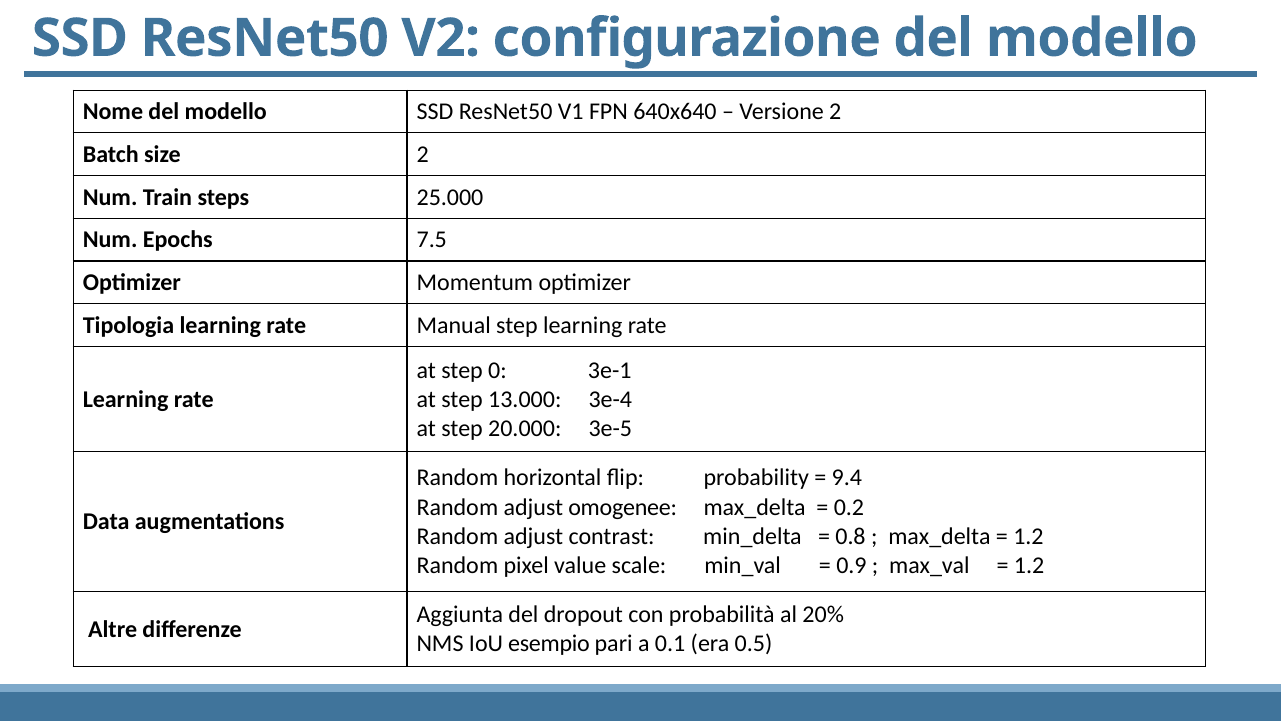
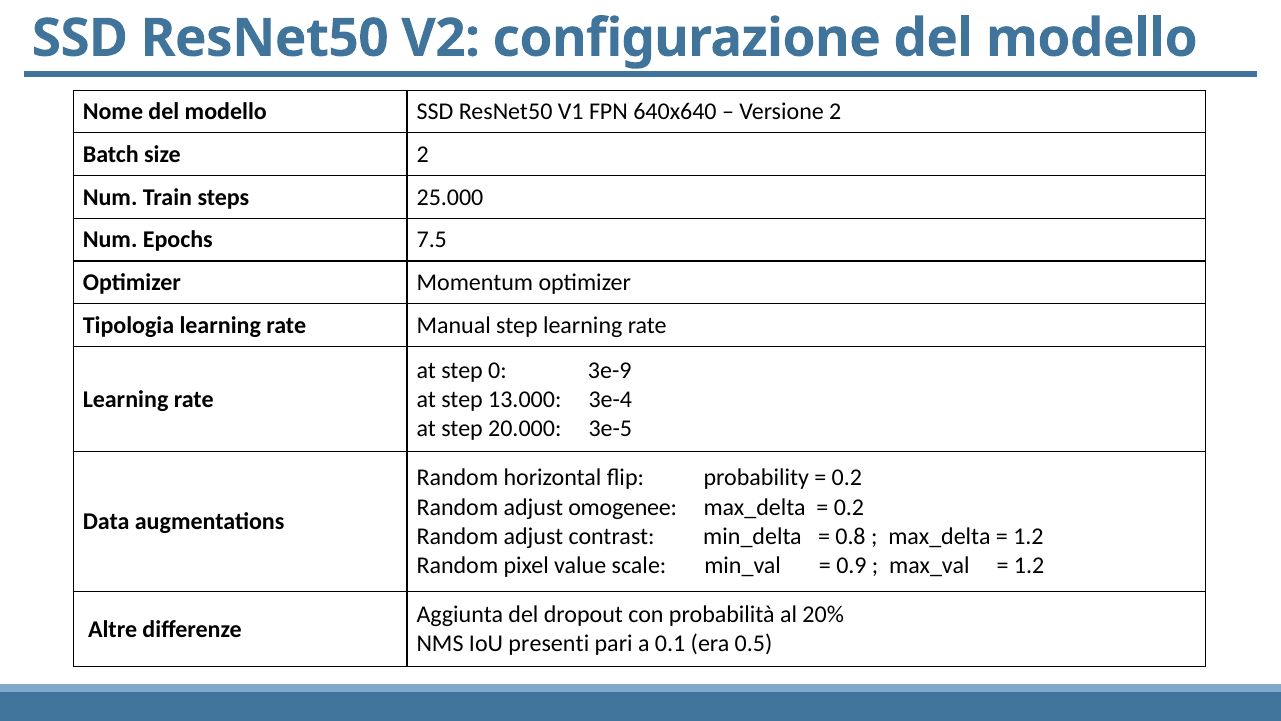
3e-1: 3e-1 -> 3e-9 (610, 370)
9.4: 9.4 -> 0.2 (847, 478)
esempio: esempio -> presenti (549, 643)
